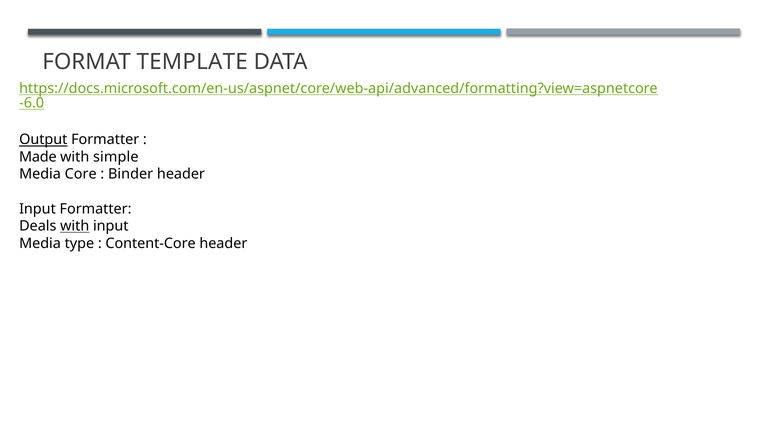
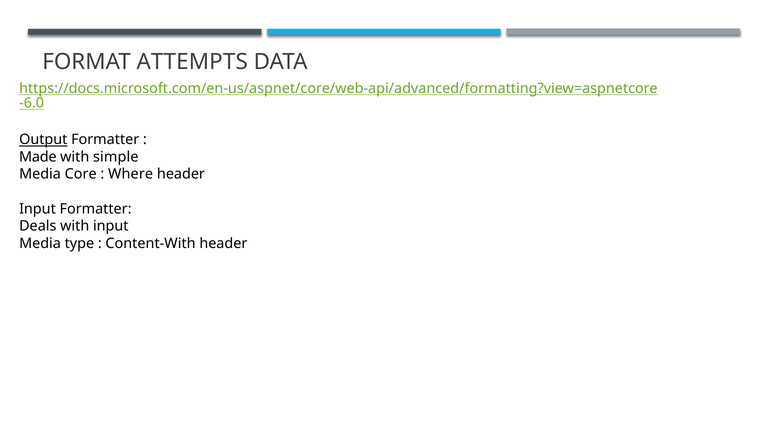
TEMPLATE: TEMPLATE -> ATTEMPTS (192, 62)
Binder: Binder -> Where (131, 174)
with underline: present -> none (75, 226)
Content-Core: Content-Core -> Content-With (151, 243)
